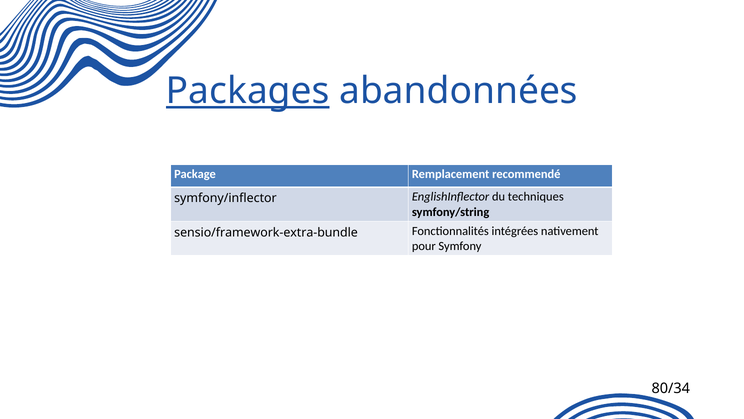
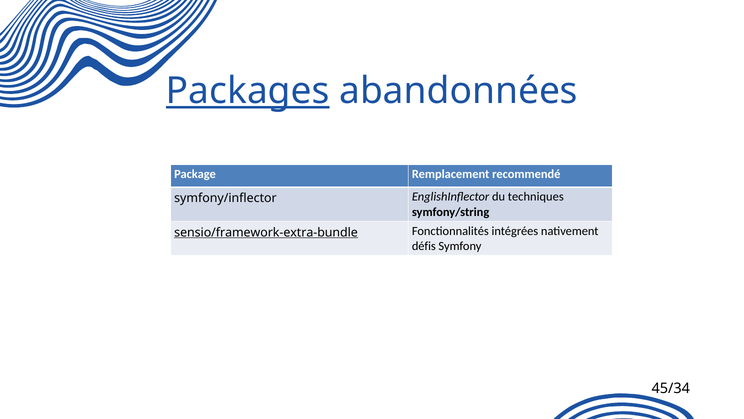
sensio/framework-extra-bundle underline: none -> present (266, 232)
pour: pour -> défis (424, 246)
80/34: 80/34 -> 45/34 (671, 388)
